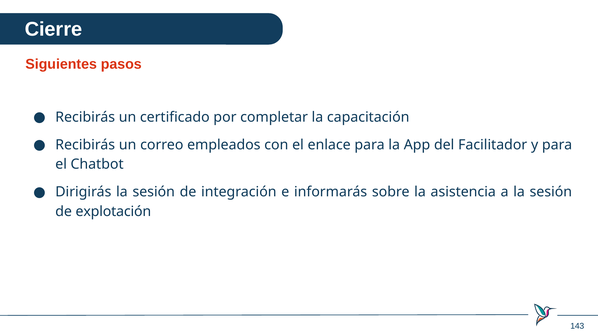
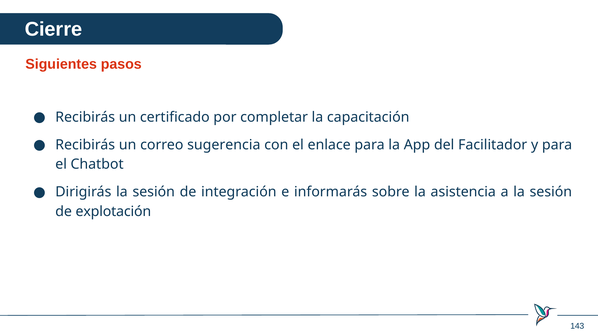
empleados: empleados -> sugerencia (224, 145)
